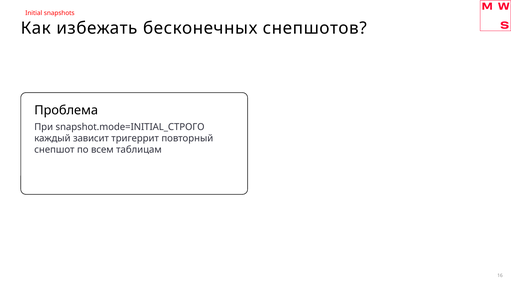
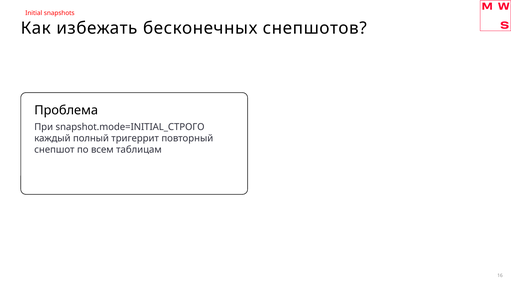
зависит: зависит -> полный (91, 139)
